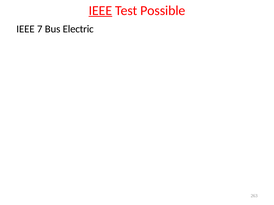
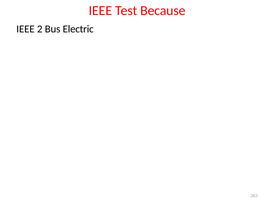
IEEE underline: present -> none (100, 11)
Possible: Possible -> Because (163, 11)
7: 7 -> 2 (40, 29)
